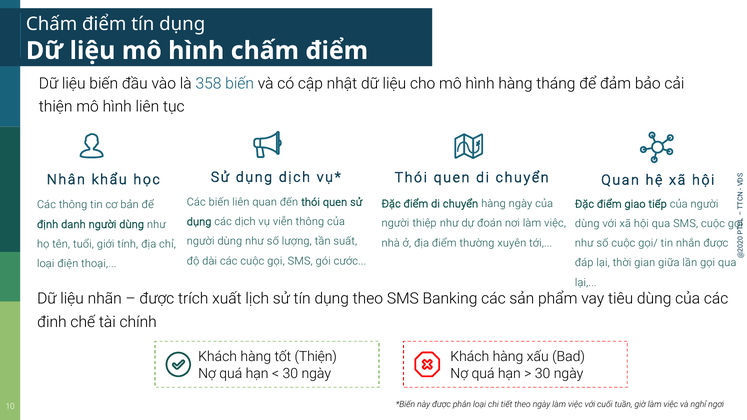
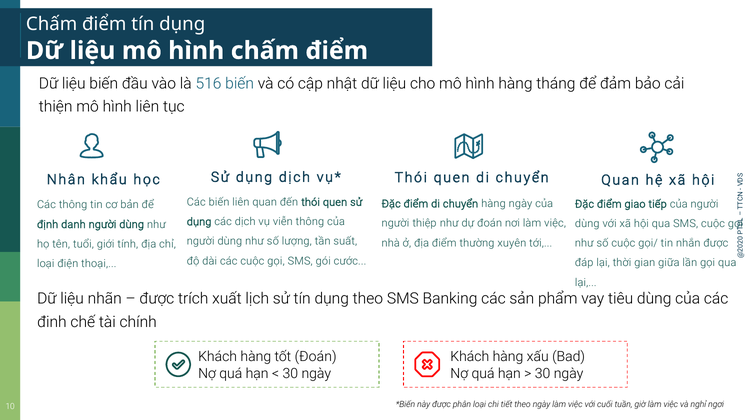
358: 358 -> 516 (208, 83)
tốt Thiện: Thiện -> Đoán (316, 357)
